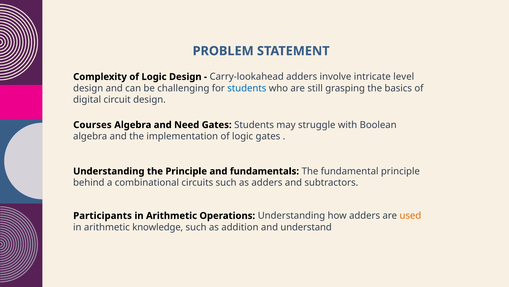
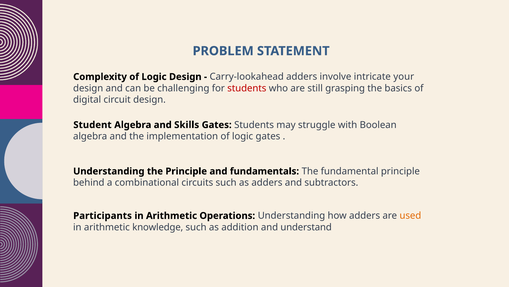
level: level -> your (404, 77)
students colour: blue -> red (247, 88)
Courses: Courses -> Student (92, 125)
Need: Need -> Skills (187, 125)
